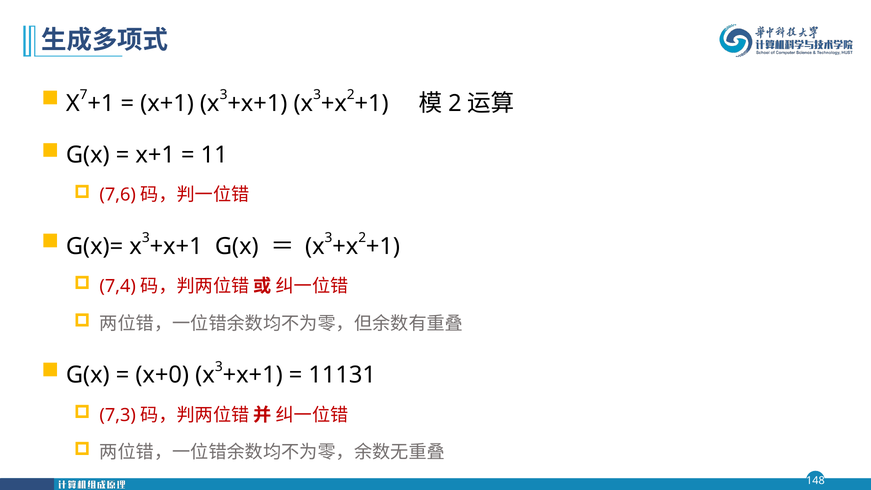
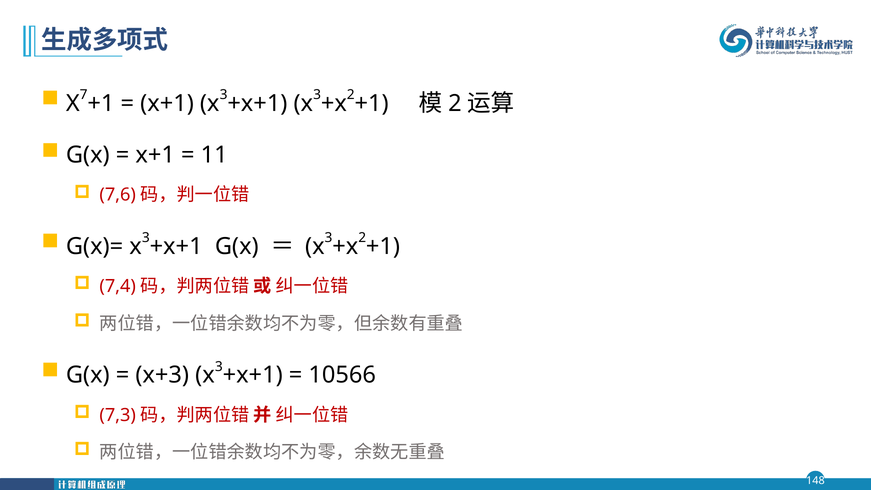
x+0: x+0 -> x+3 (162, 375)
11131: 11131 -> 10566 (342, 375)
